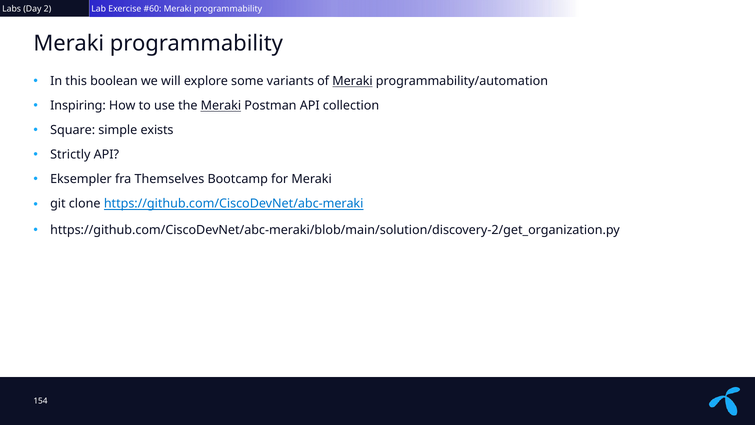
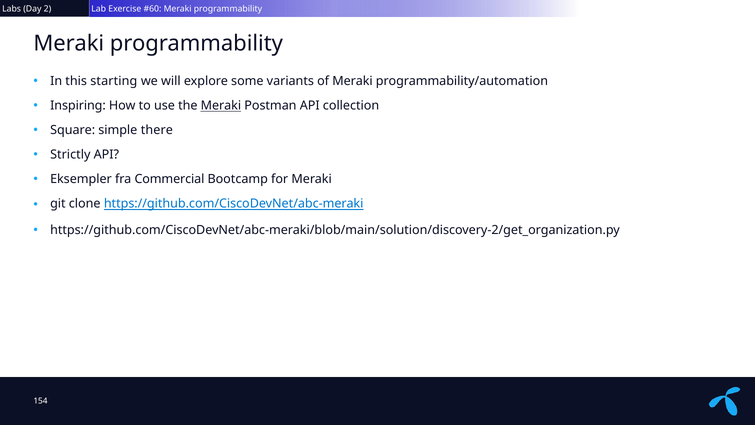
boolean: boolean -> starting (114, 81)
Meraki underline: present -> none (353, 81)
exists: exists -> there (157, 130)
Themselves: Themselves -> Commercial (169, 179)
